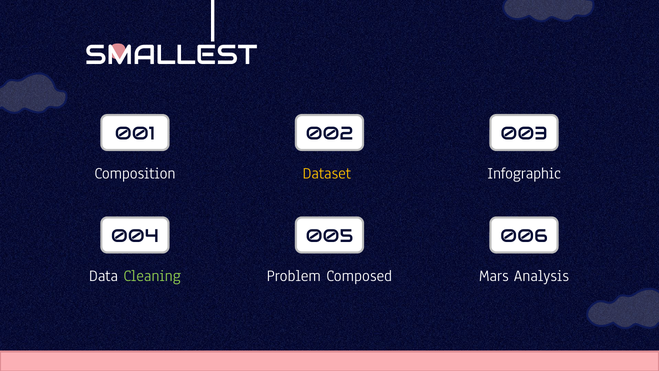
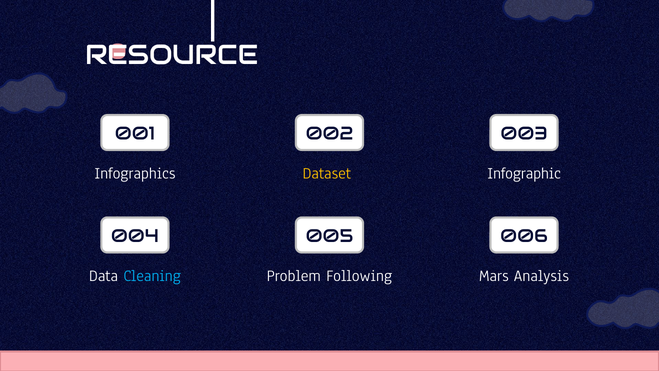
SMALLEST: SMALLEST -> RESOURCE (172, 55)
Composition: Composition -> Infographics (135, 173)
Cleaning colour: light green -> light blue (152, 275)
Composed: Composed -> Following (359, 275)
